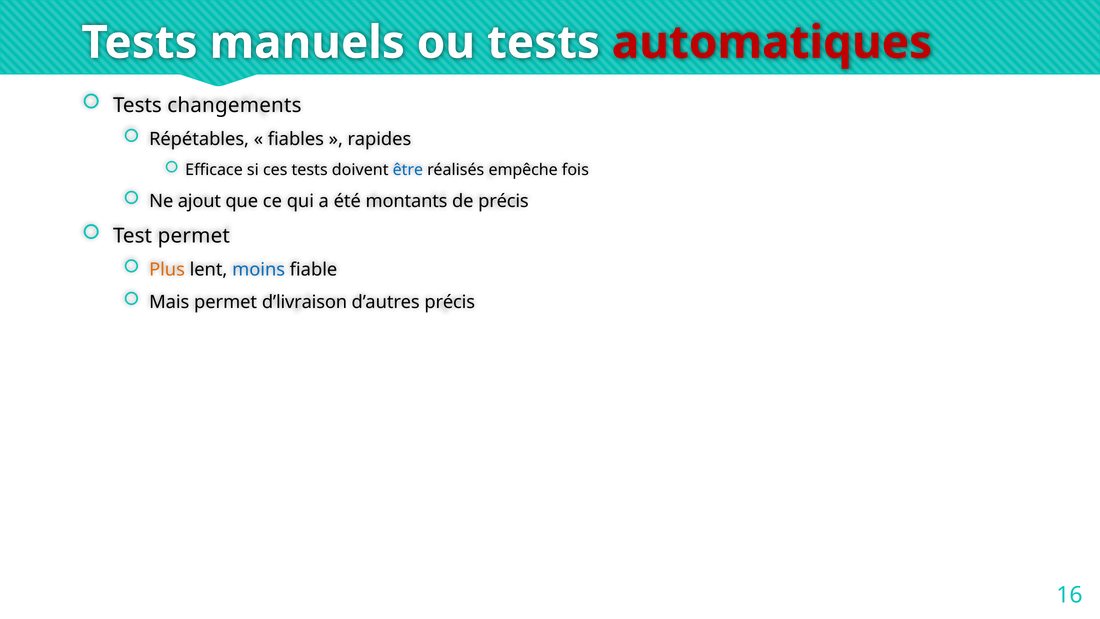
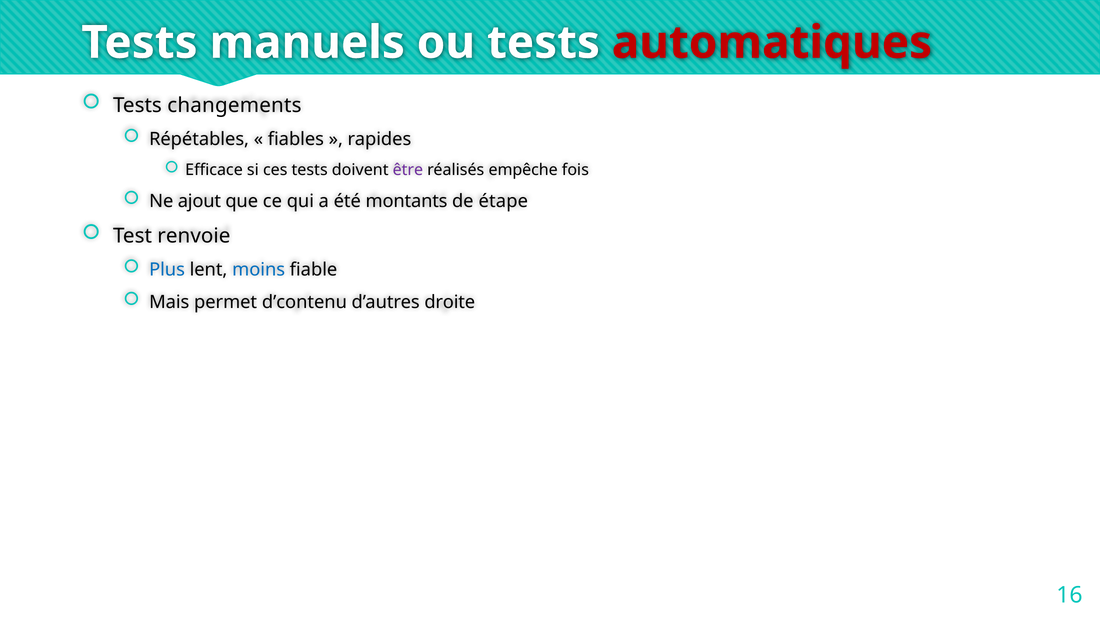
être colour: blue -> purple (408, 170)
de précis: précis -> étape (503, 201)
Test permet: permet -> renvoie (194, 236)
Plus colour: orange -> blue (167, 269)
d’livraison: d’livraison -> d’contenu (304, 302)
d’autres précis: précis -> droite (450, 302)
